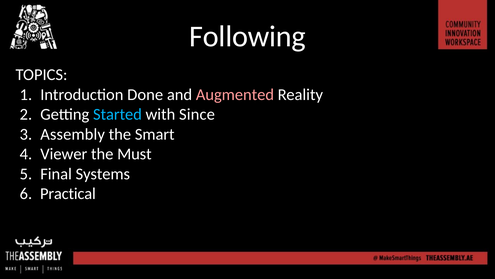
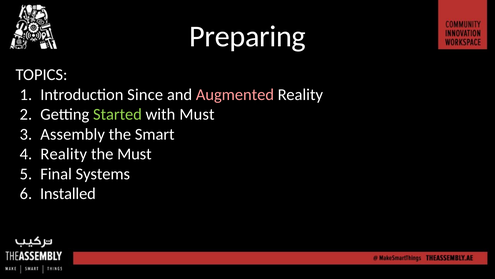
Following: Following -> Preparing (248, 36)
Done: Done -> Since (145, 94)
Started colour: light blue -> light green (117, 114)
with Since: Since -> Must (197, 114)
Viewer: Viewer -> Reality (64, 154)
Practical: Practical -> Installed (68, 193)
